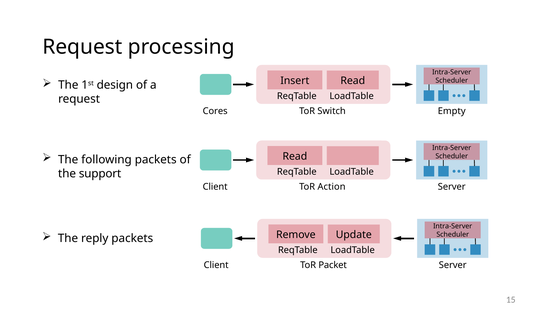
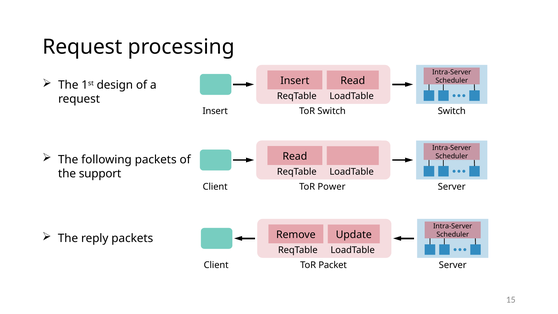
Cores: Cores -> Insert (215, 111)
Empty: Empty -> Switch (452, 111)
Action: Action -> Power (332, 187)
